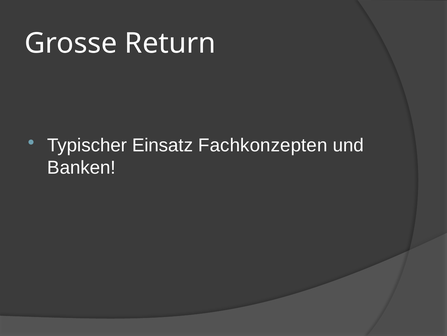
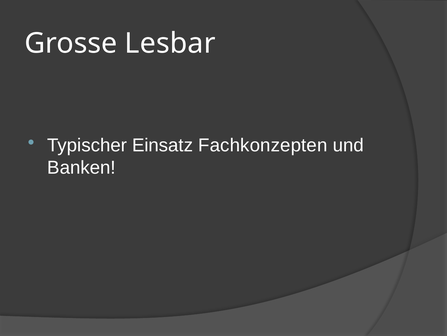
Return: Return -> Lesbar (170, 43)
